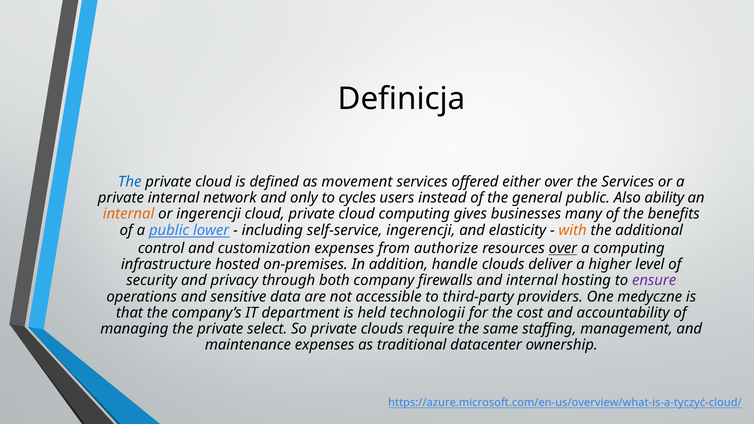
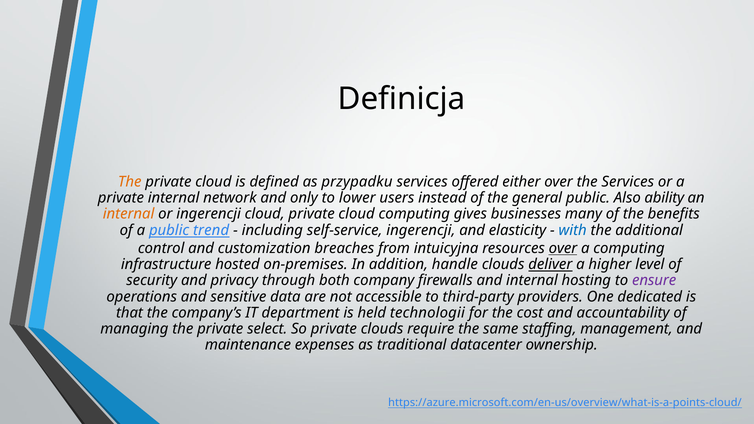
The colour: blue -> orange (130, 182)
movement: movement -> przypadku (357, 182)
cycles: cycles -> lower (357, 198)
lower: lower -> trend (211, 230)
with colour: orange -> blue (573, 230)
customization expenses: expenses -> breaches (344, 248)
authorize: authorize -> intuicyjna (446, 248)
deliver underline: none -> present (550, 265)
medyczne: medyczne -> dedicated (650, 297)
https://azure.microsoft.com/en-us/overview/what-is-a-tyczyć-cloud/: https://azure.microsoft.com/en-us/overview/what-is-a-tyczyć-cloud/ -> https://azure.microsoft.com/en-us/overview/what-is-a-points-cloud/ (565, 403)
